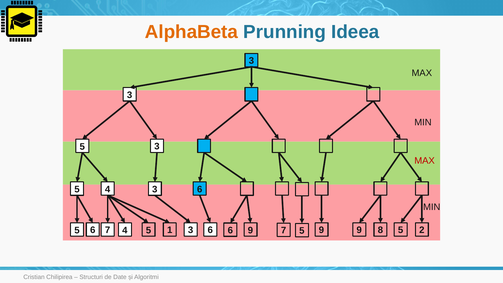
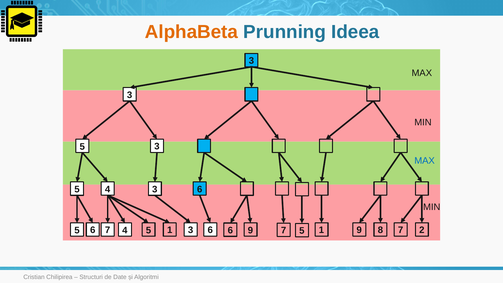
MAX colour: red -> blue (425, 161)
3 9: 9 -> 1 (321, 230)
9 5: 5 -> 7 (401, 230)
